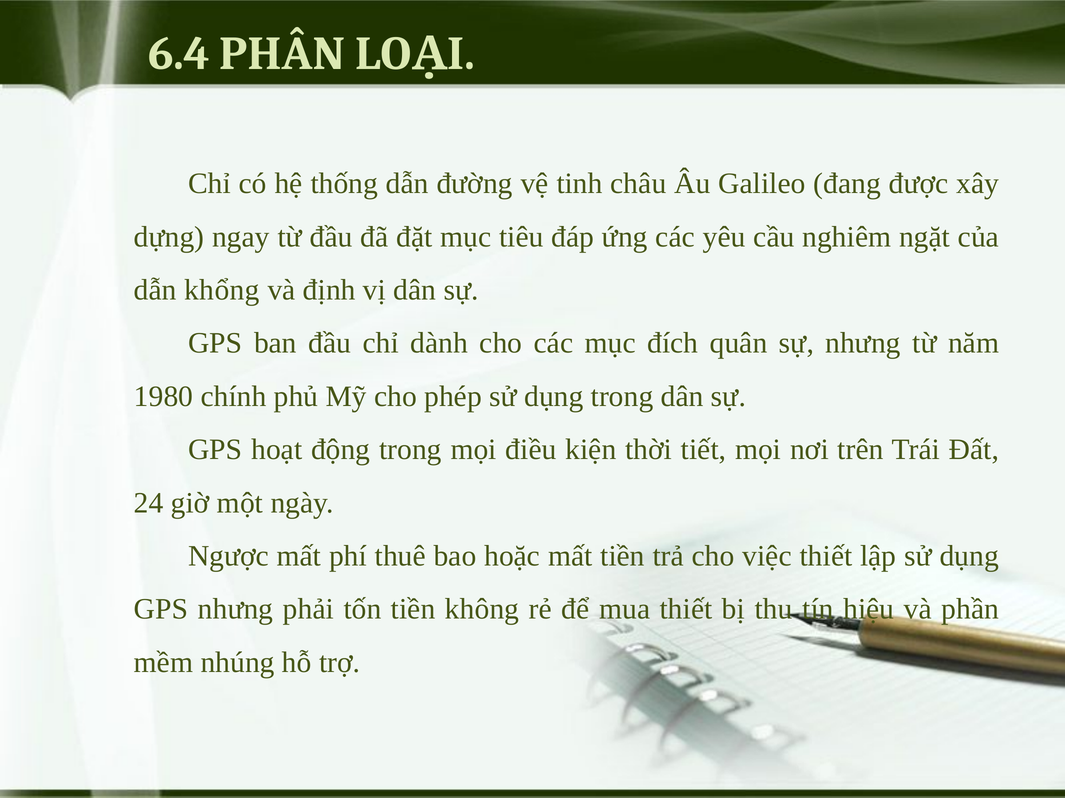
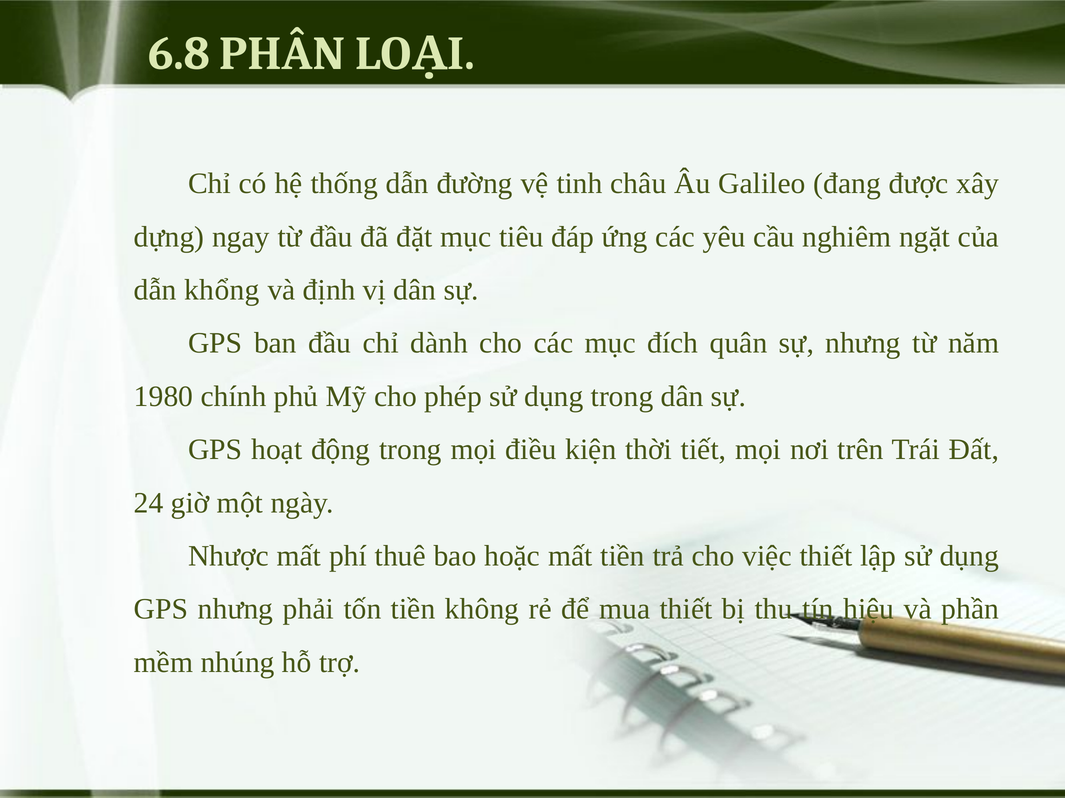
6.4: 6.4 -> 6.8 (179, 54)
Ngược: Ngược -> Nhược (228, 557)
